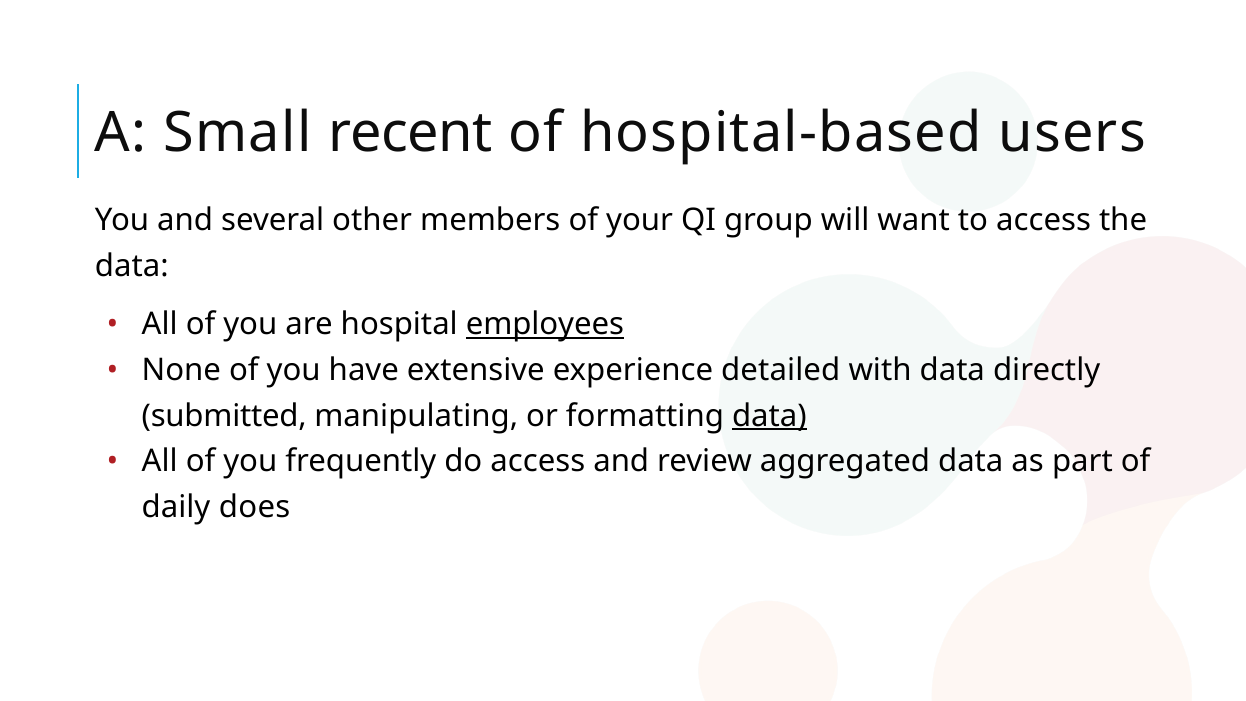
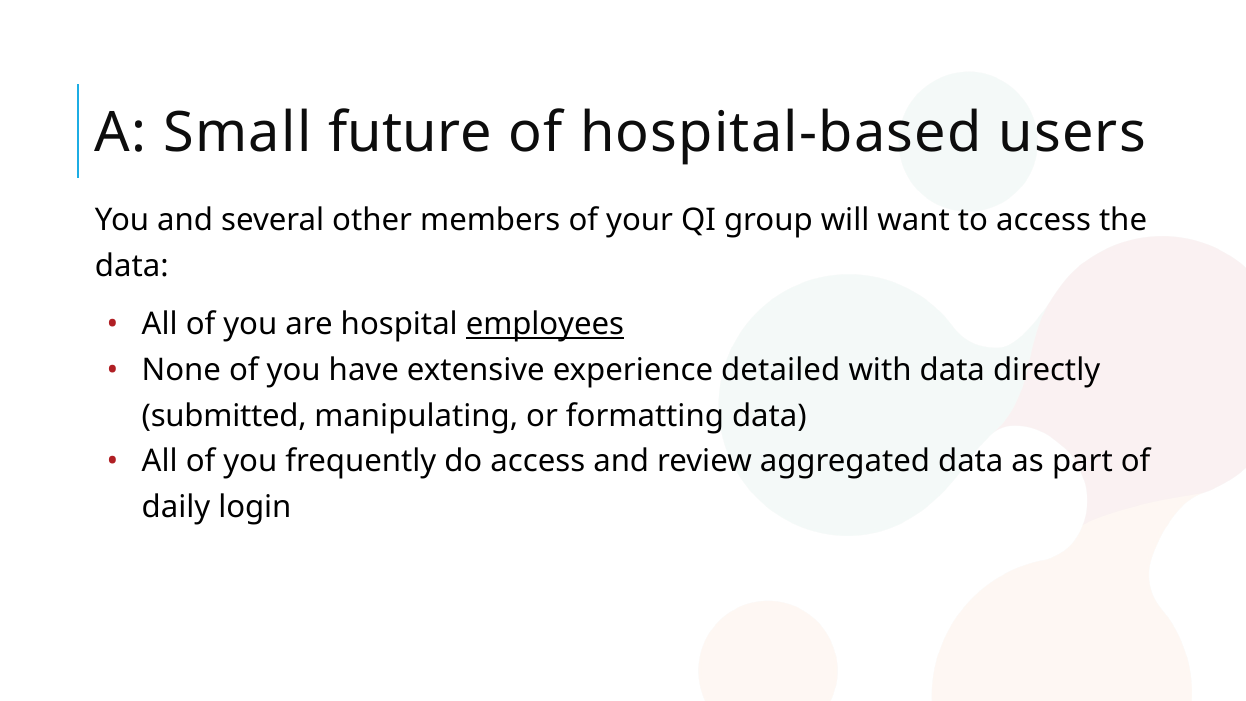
recent: recent -> future (410, 133)
data underline: present -> none (769, 416)
does: does -> login (255, 507)
